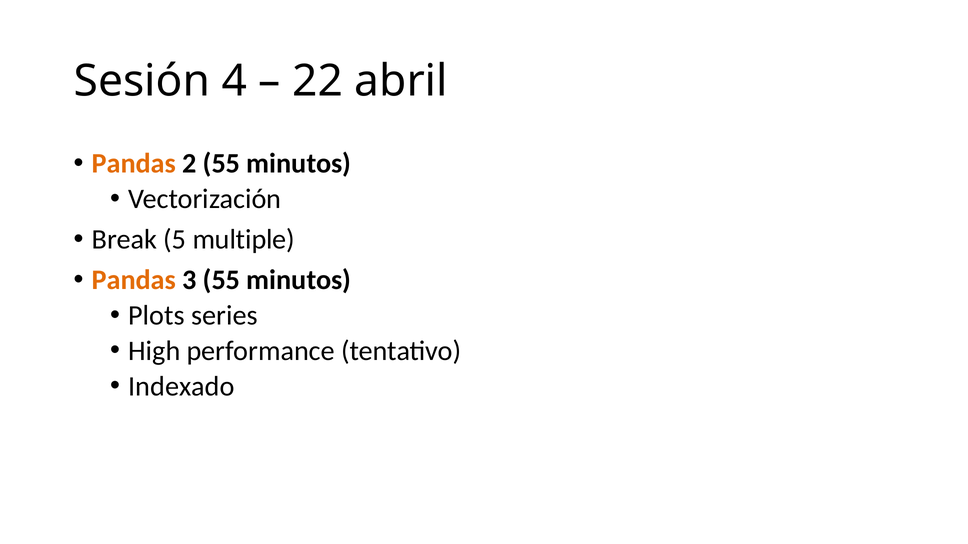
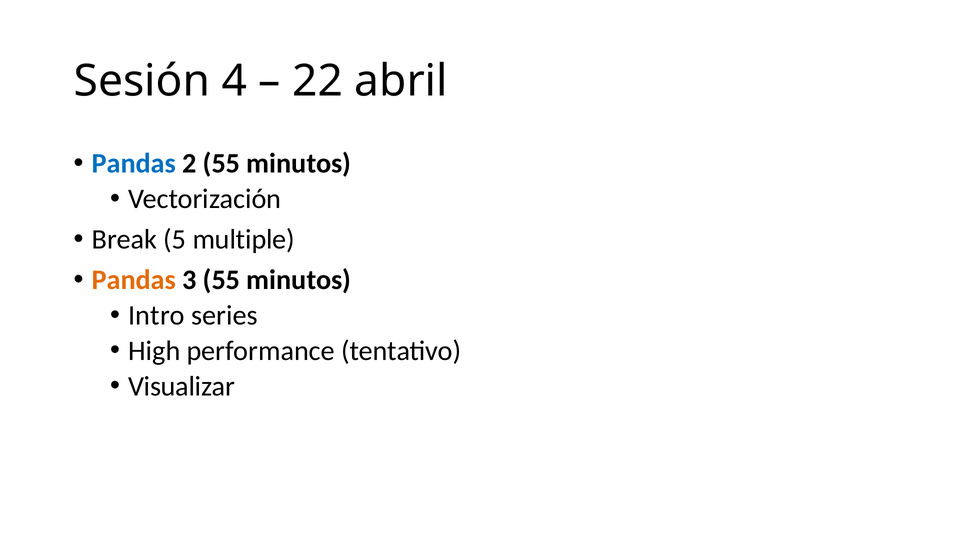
Pandas colour: orange -> blue (134, 164)
Plots: Plots -> Intro (157, 316)
Indexado: Indexado -> Visualizar (182, 387)
